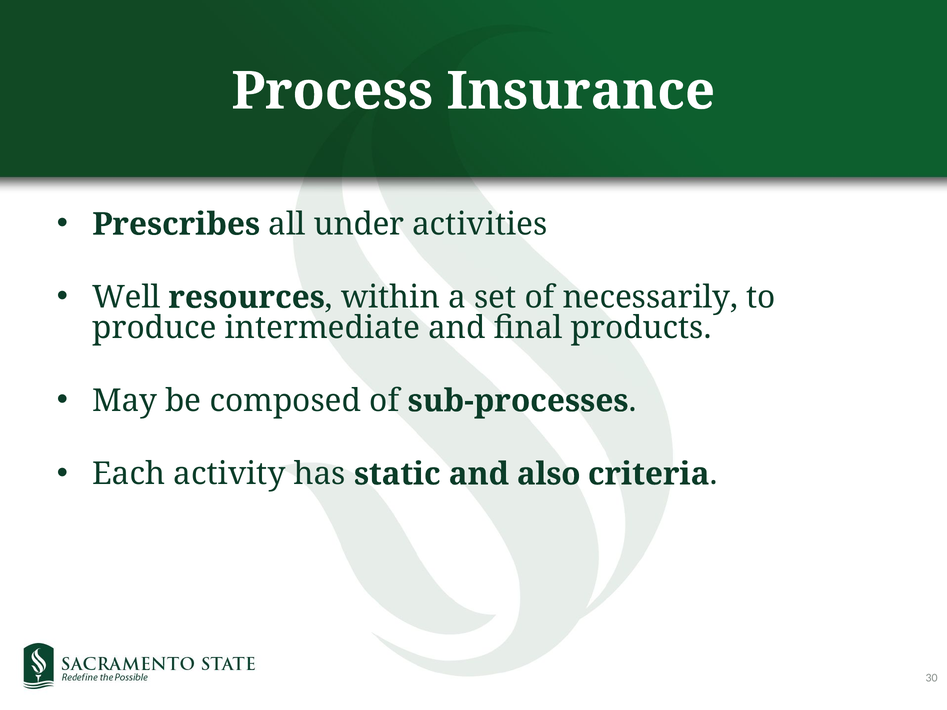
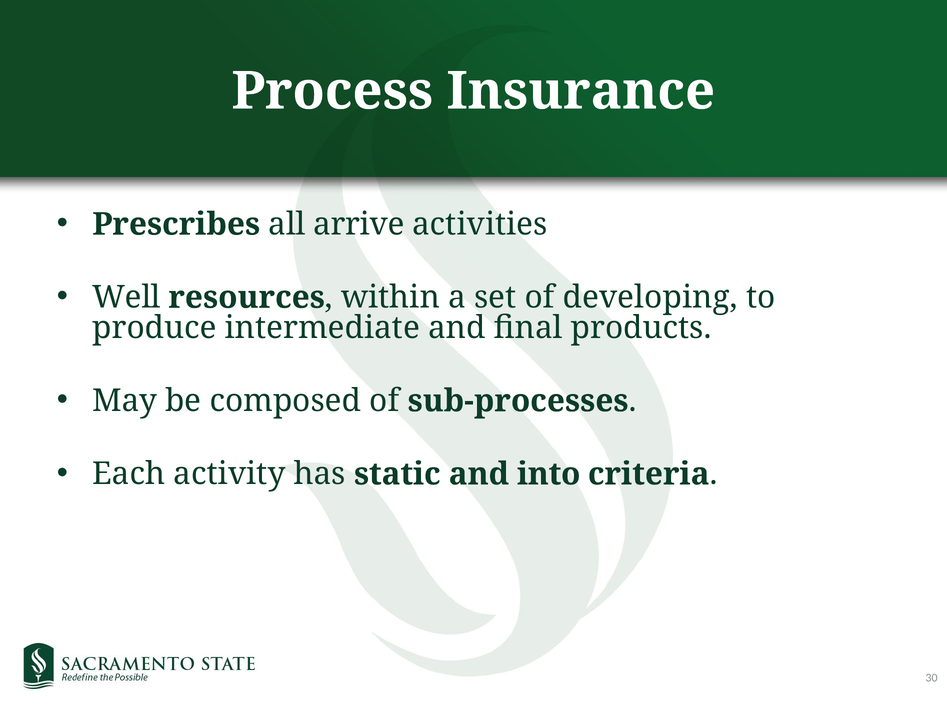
under: under -> arrive (359, 224)
necessarily: necessarily -> developing (650, 298)
also: also -> into (549, 474)
